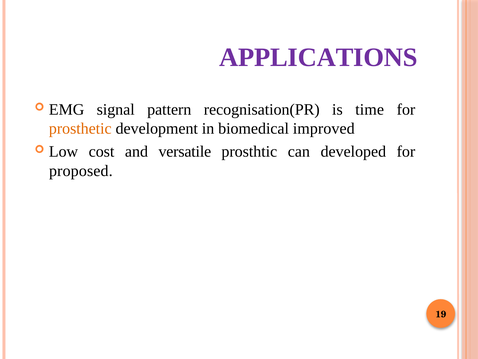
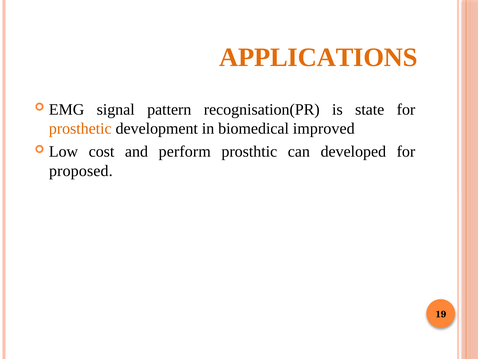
APPLICATIONS colour: purple -> orange (318, 57)
time: time -> state (370, 109)
versatile: versatile -> perform (185, 152)
